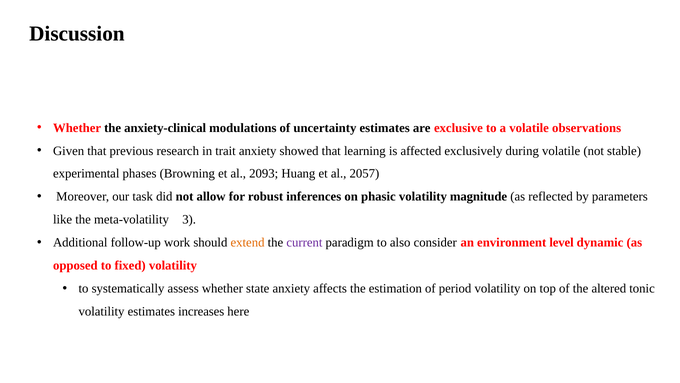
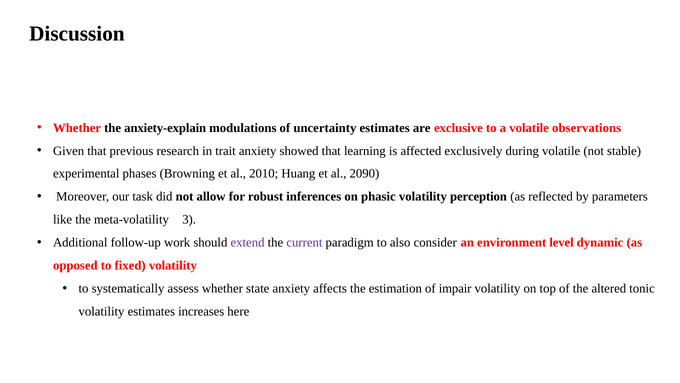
anxiety-clinical: anxiety-clinical -> anxiety-explain (165, 128)
2093: 2093 -> 2010 (264, 174)
2057: 2057 -> 2090 (364, 174)
magnitude: magnitude -> perception (479, 196)
extend colour: orange -> purple (248, 242)
period: period -> impair (455, 288)
